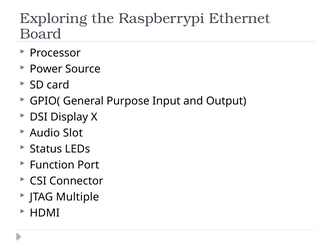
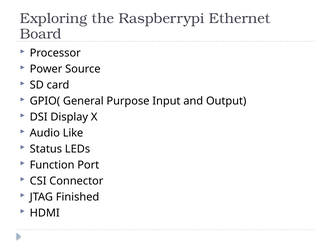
Slot: Slot -> Like (73, 133)
Multiple: Multiple -> Finished (78, 197)
